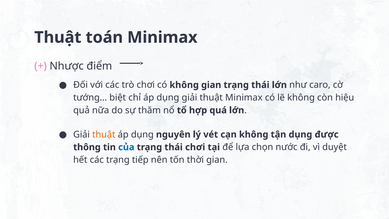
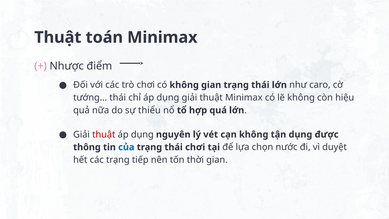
tướng… biệt: biệt -> thái (118, 98)
thăm: thăm -> thiểu (149, 110)
thuật colour: orange -> red (104, 134)
